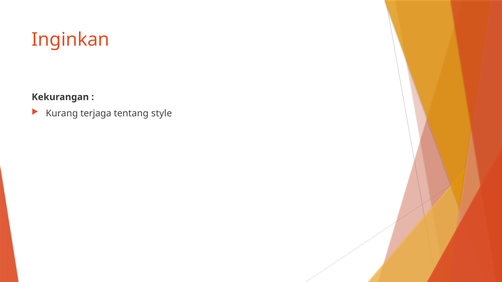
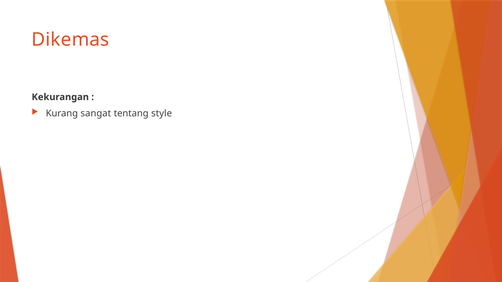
Inginkan: Inginkan -> Dikemas (70, 40)
terjaga: terjaga -> sangat (96, 114)
